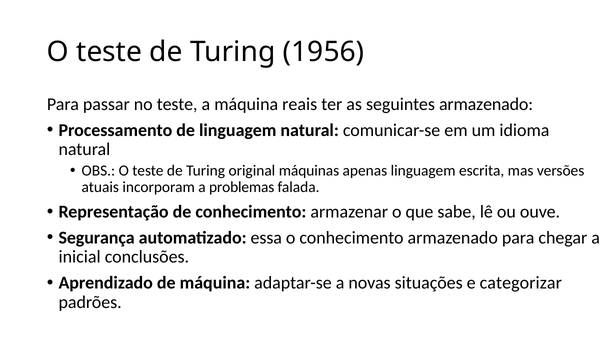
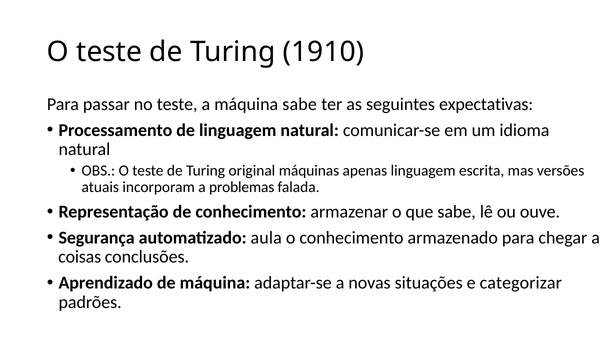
1956: 1956 -> 1910 (324, 52)
máquina reais: reais -> sabe (300, 104)
seguintes armazenado: armazenado -> expectativas (486, 104)
essa: essa -> aula (266, 237)
inicial: inicial -> coisas (80, 257)
